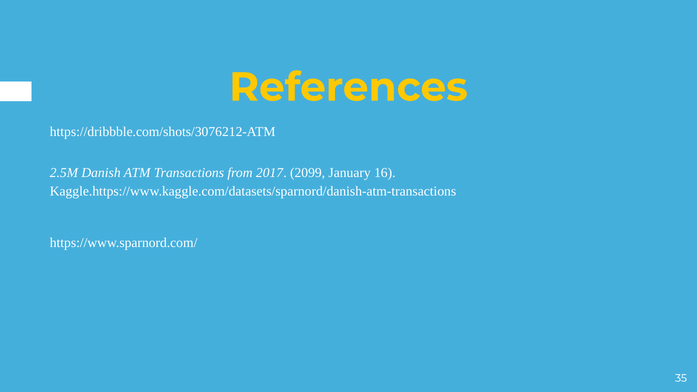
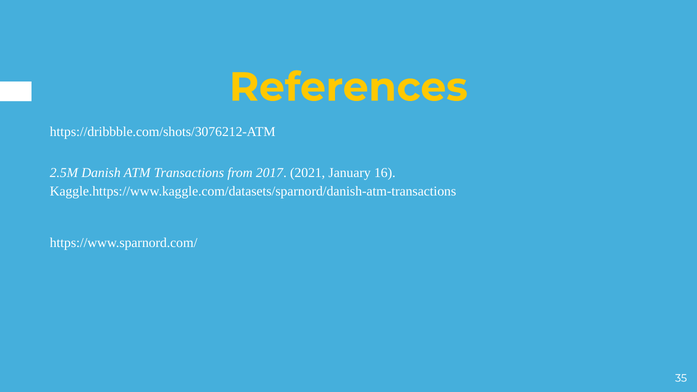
2099: 2099 -> 2021 (308, 173)
